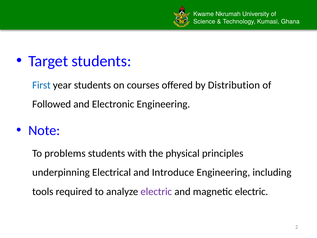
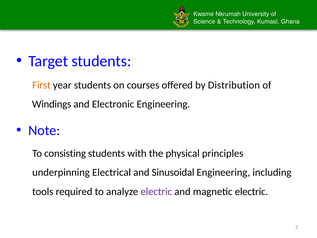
First colour: blue -> orange (41, 85)
Followed: Followed -> Windings (52, 104)
problems: problems -> consisting (65, 153)
Introduce: Introduce -> Sinusoidal (173, 172)
